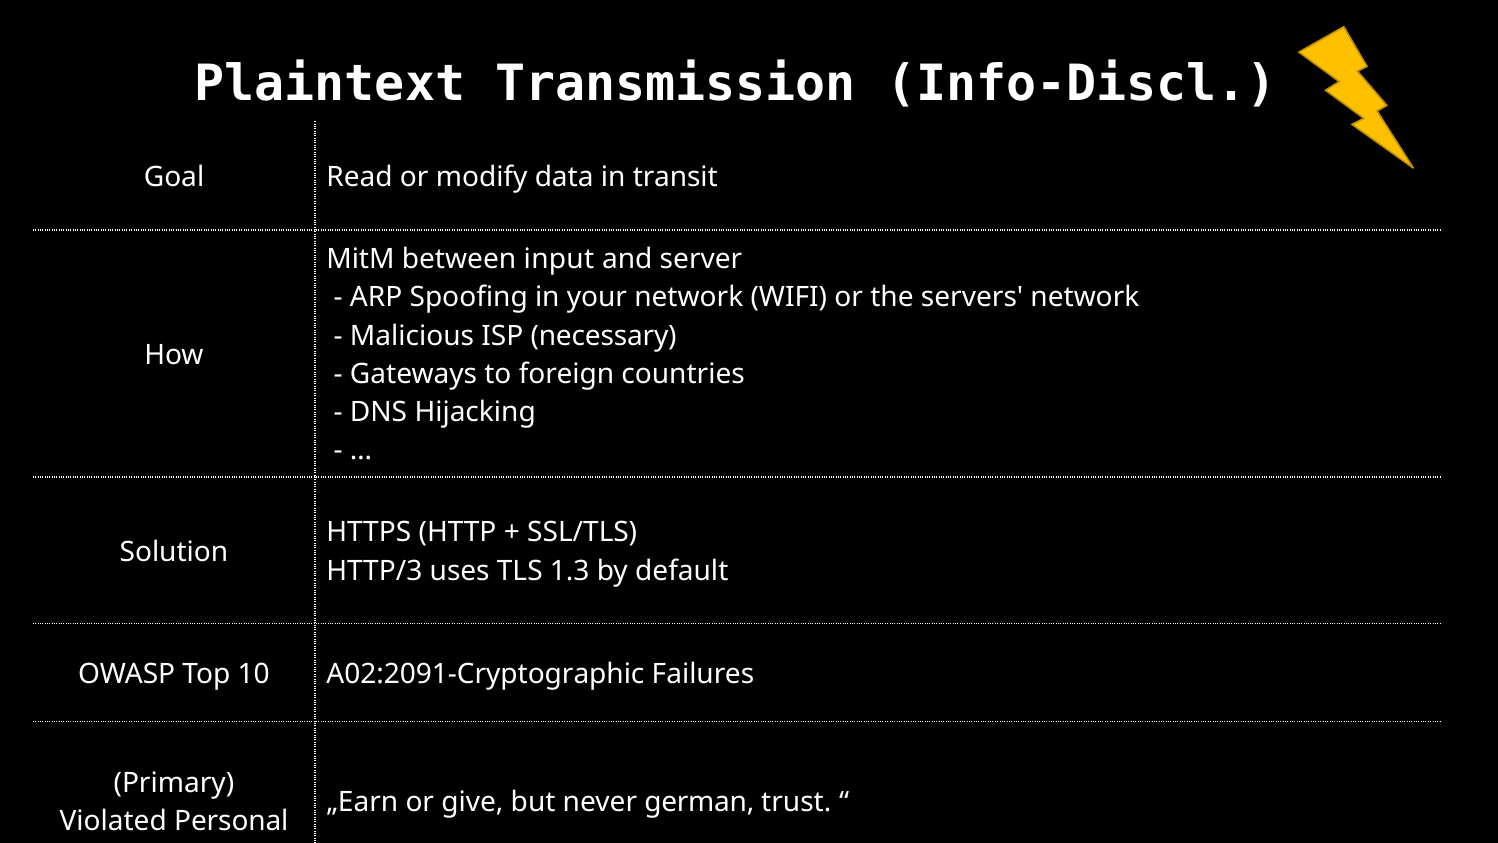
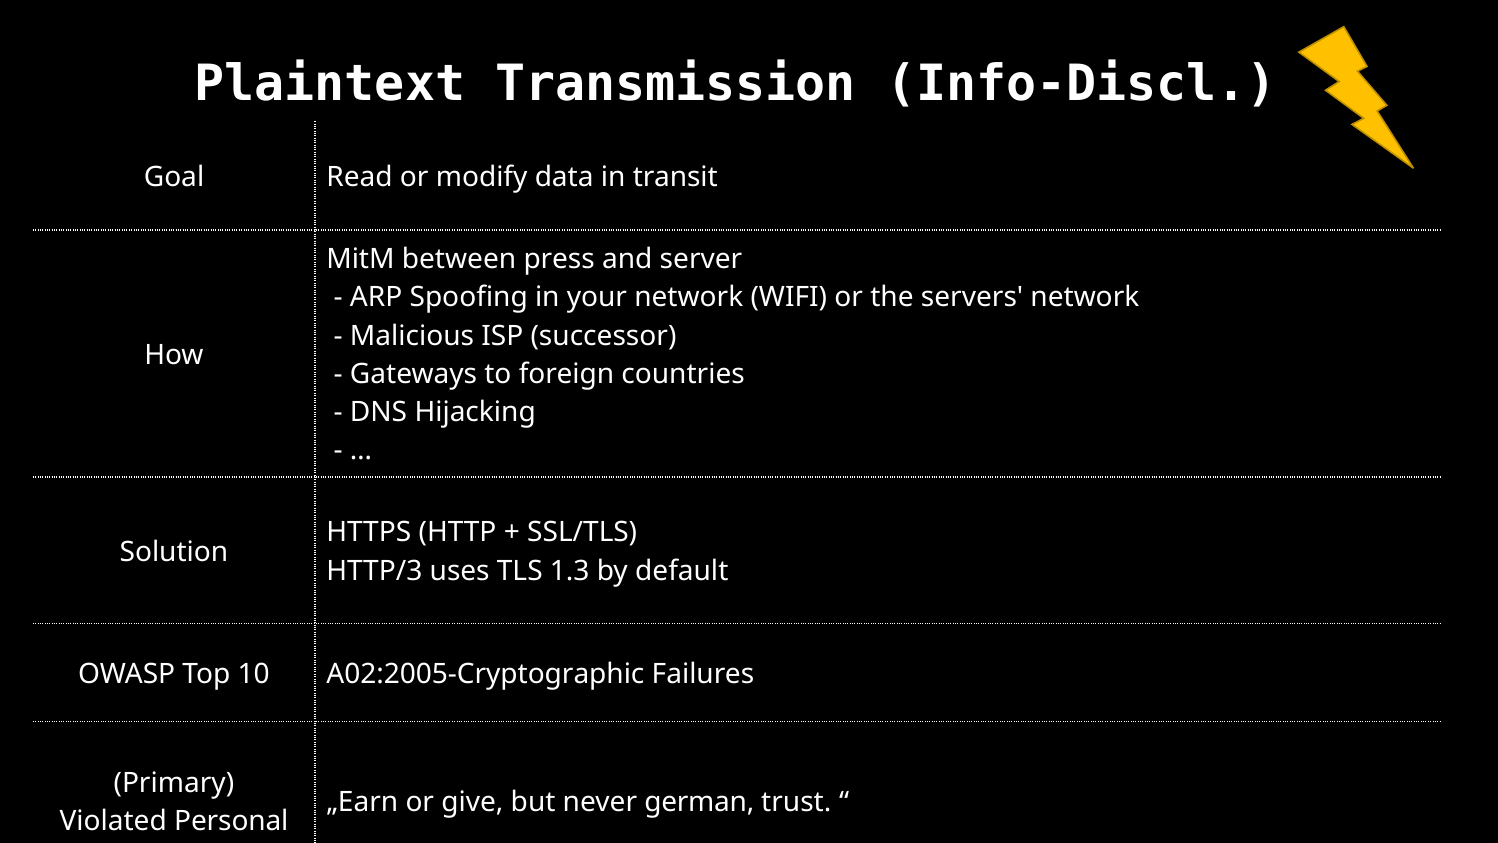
input: input -> press (559, 259)
necessary: necessary -> successor (603, 336)
A02:2091-Cryptographic: A02:2091-Cryptographic -> A02:2005-Cryptographic (485, 674)
